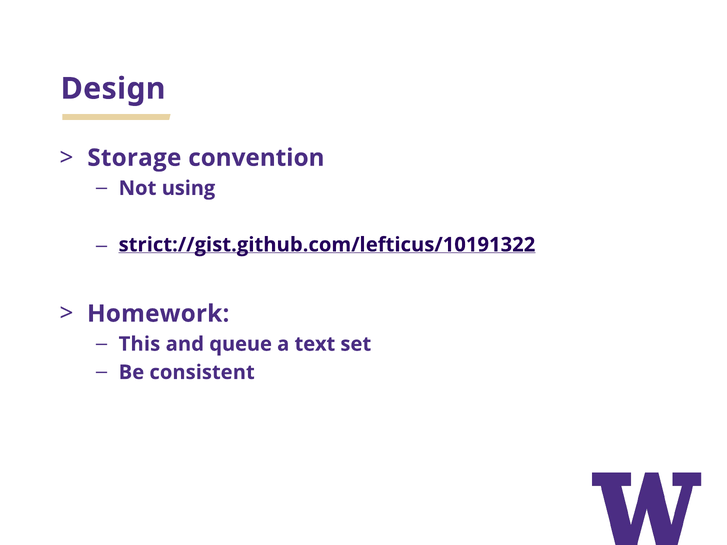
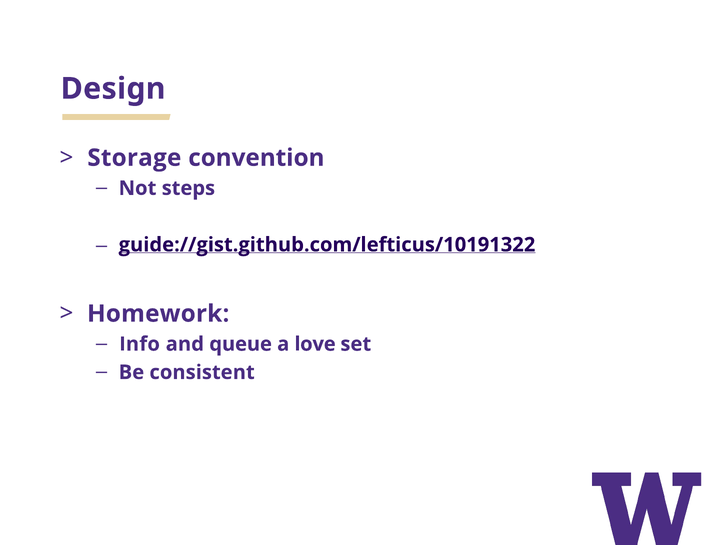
using: using -> steps (188, 188)
strict://gist.github.com/lefticus/10191322: strict://gist.github.com/lefticus/10191322 -> guide://gist.github.com/lefticus/10191322 (327, 245)
This: This -> Info (139, 344)
text: text -> love (315, 344)
